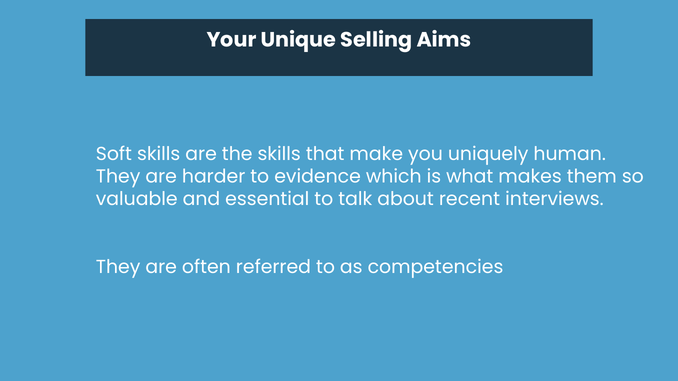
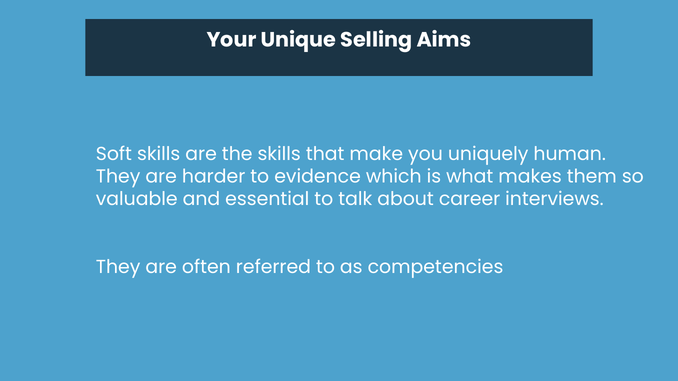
recent: recent -> career (470, 199)
